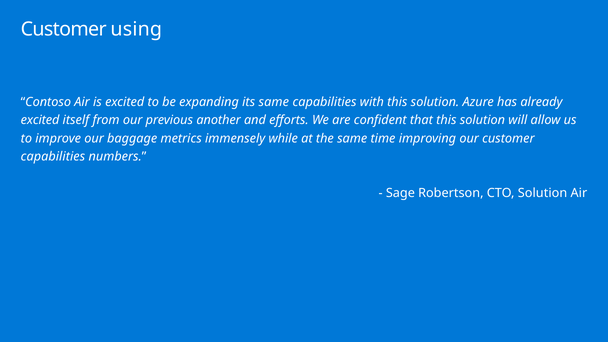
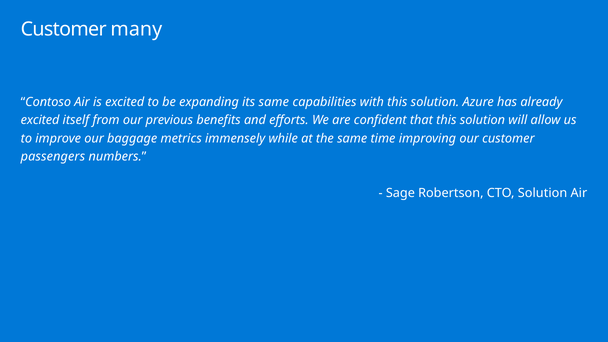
using: using -> many (136, 29)
another: another -> benefits (219, 120)
capabilities: capabilities -> passengers (53, 157)
